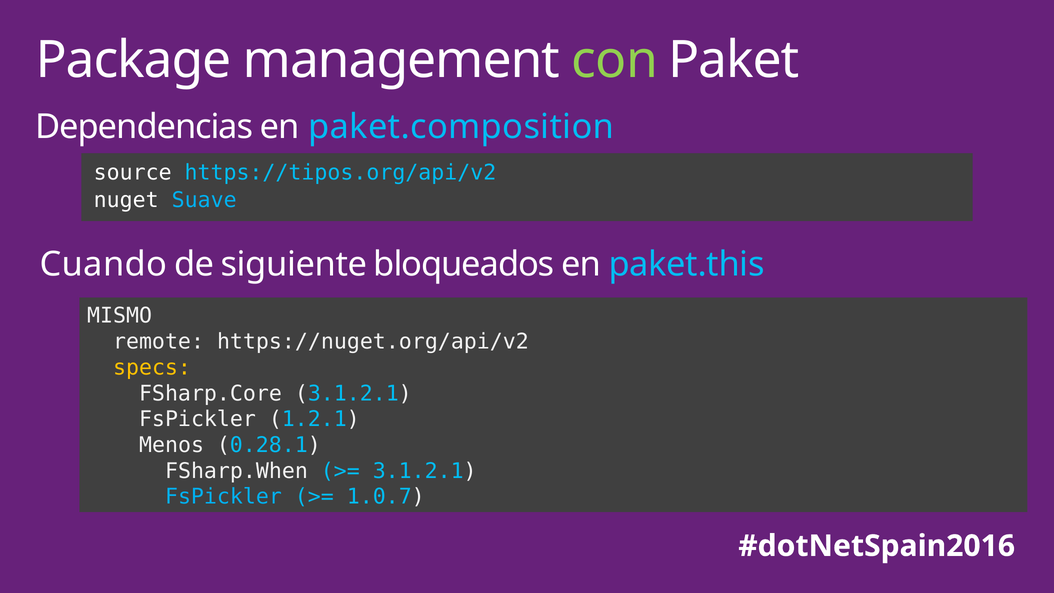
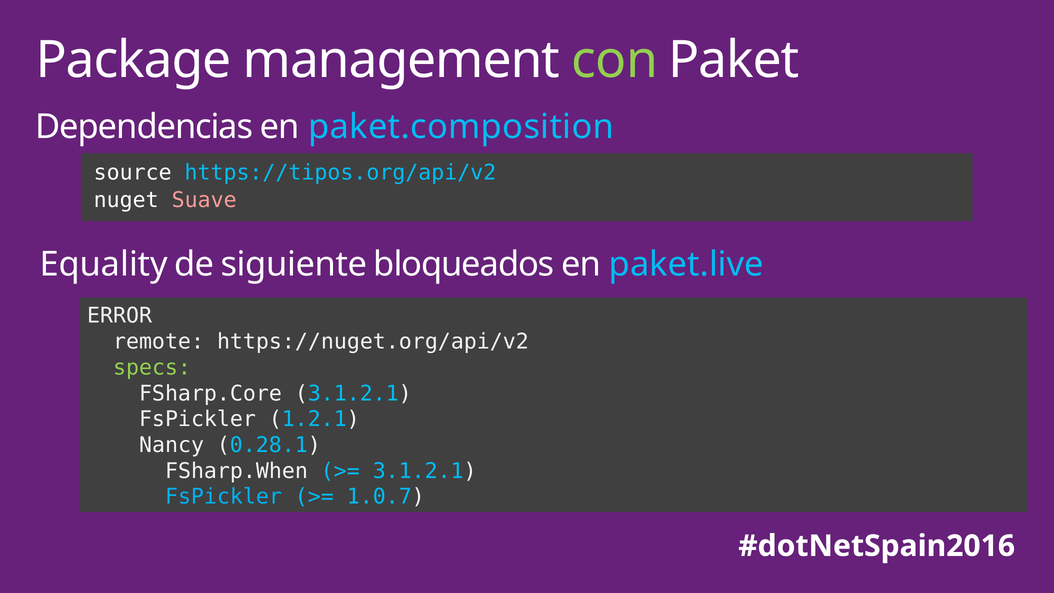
Suave colour: light blue -> pink (204, 200)
Cuando: Cuando -> Equality (104, 264)
paket.this: paket.this -> paket.live (686, 264)
MISMO: MISMO -> ERROR (120, 316)
specs colour: yellow -> light green (152, 367)
Menos: Menos -> Nancy (172, 445)
